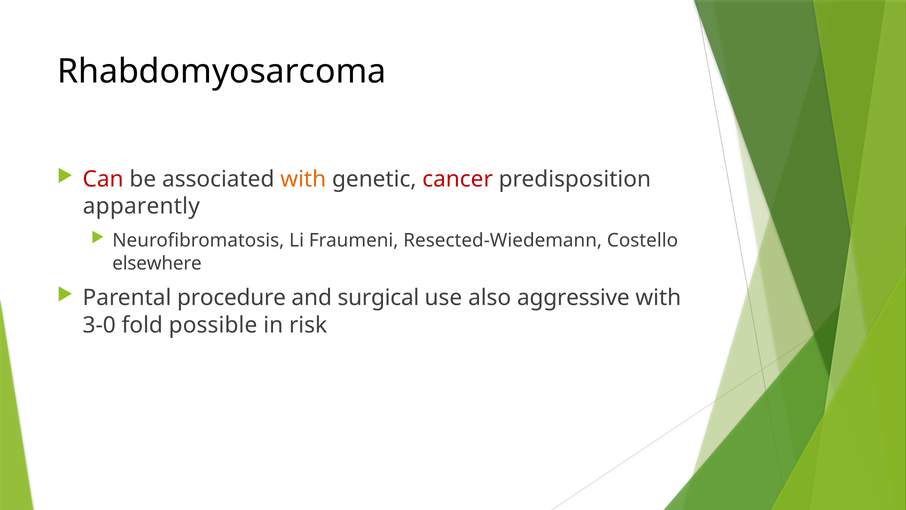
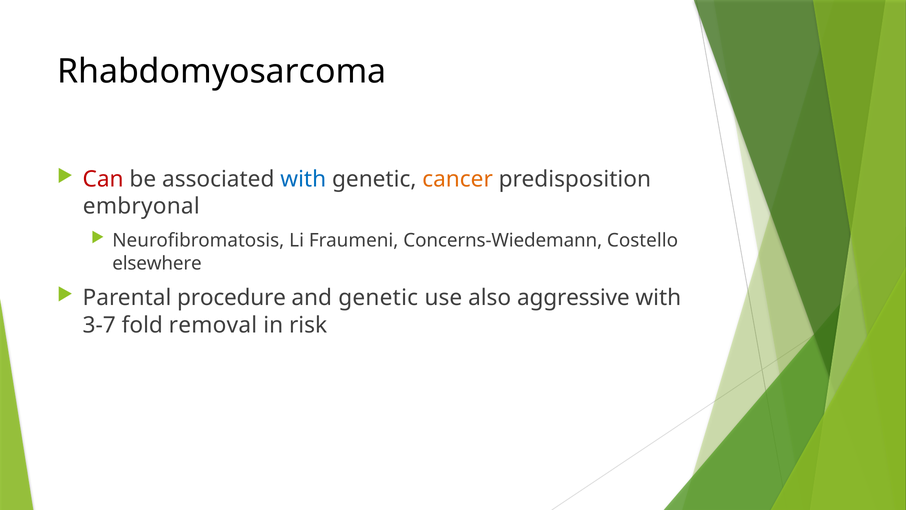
with colour: orange -> blue (303, 179)
cancer colour: red -> orange (458, 179)
apparently: apparently -> embryonal (141, 206)
Resected-Wiedemann: Resected-Wiedemann -> Concerns-Wiedemann (503, 240)
and surgical: surgical -> genetic (378, 298)
3-0: 3-0 -> 3-7 (99, 325)
possible: possible -> removal (213, 325)
